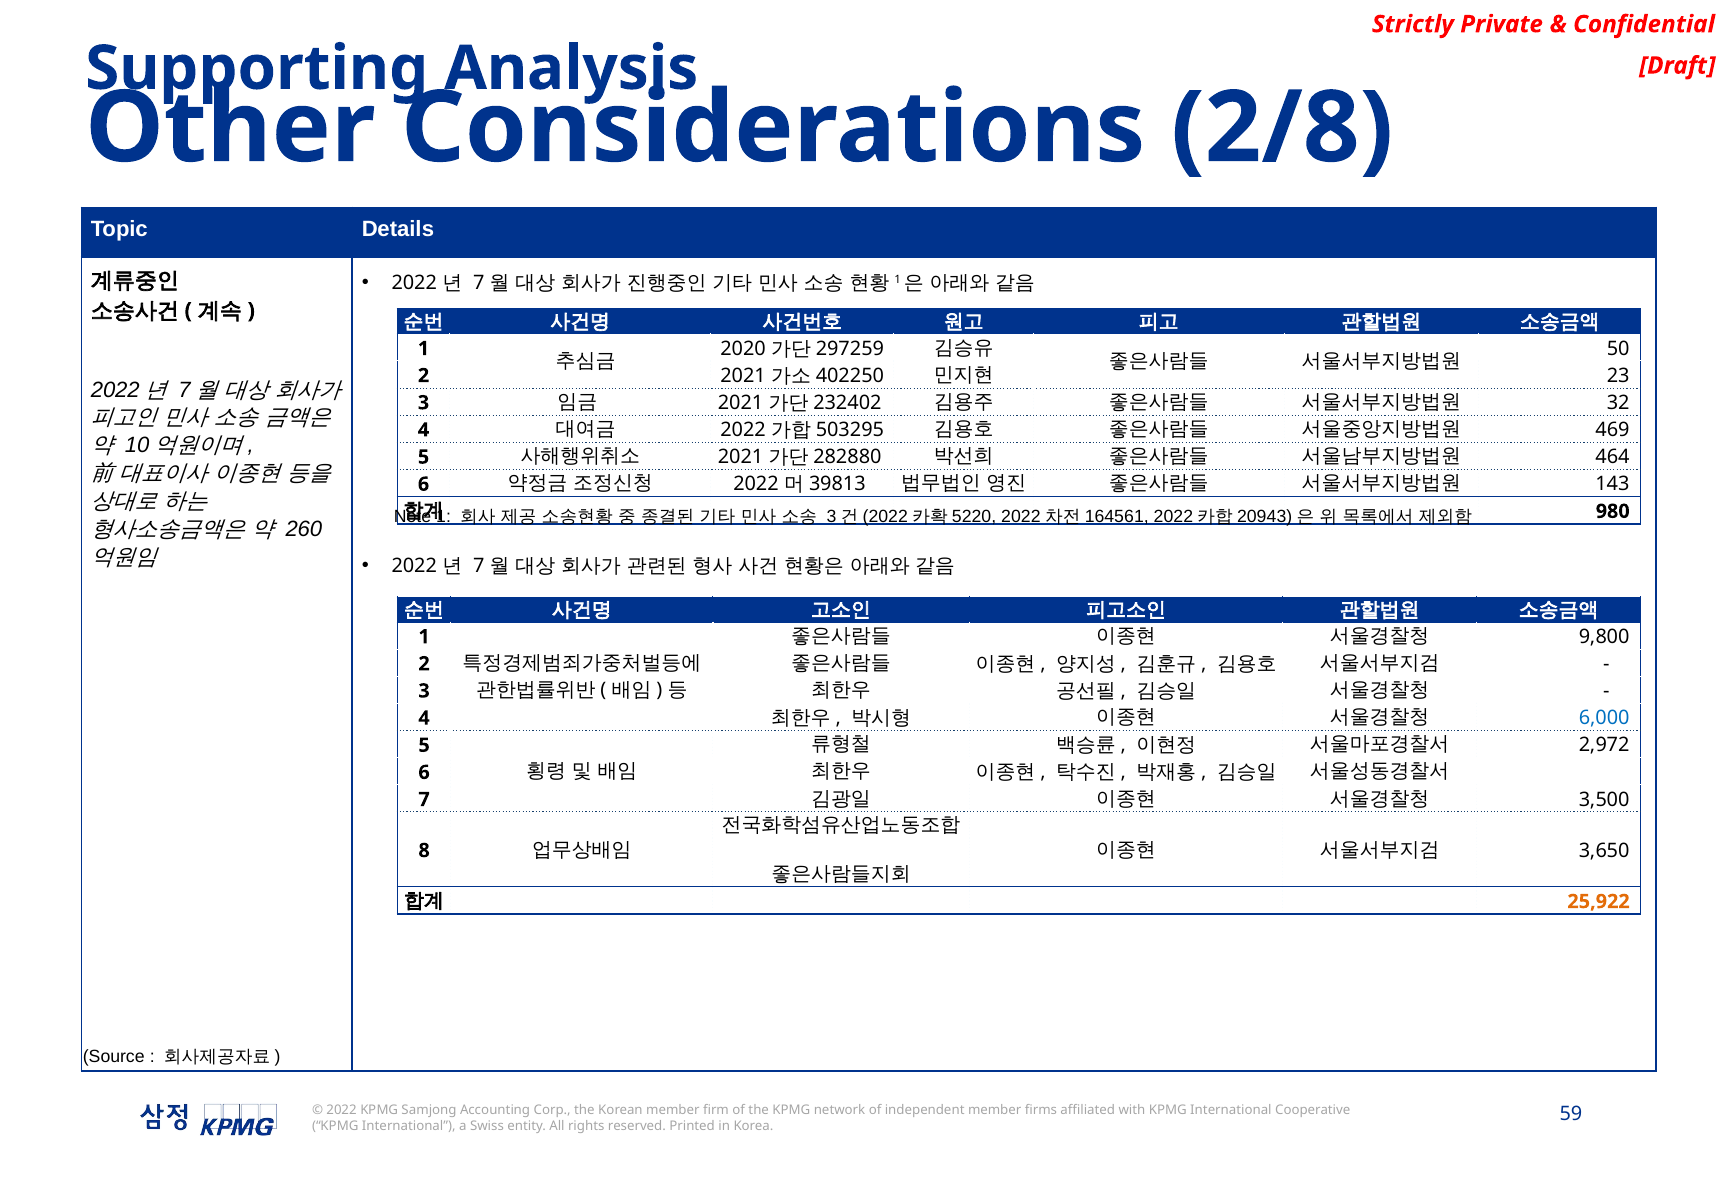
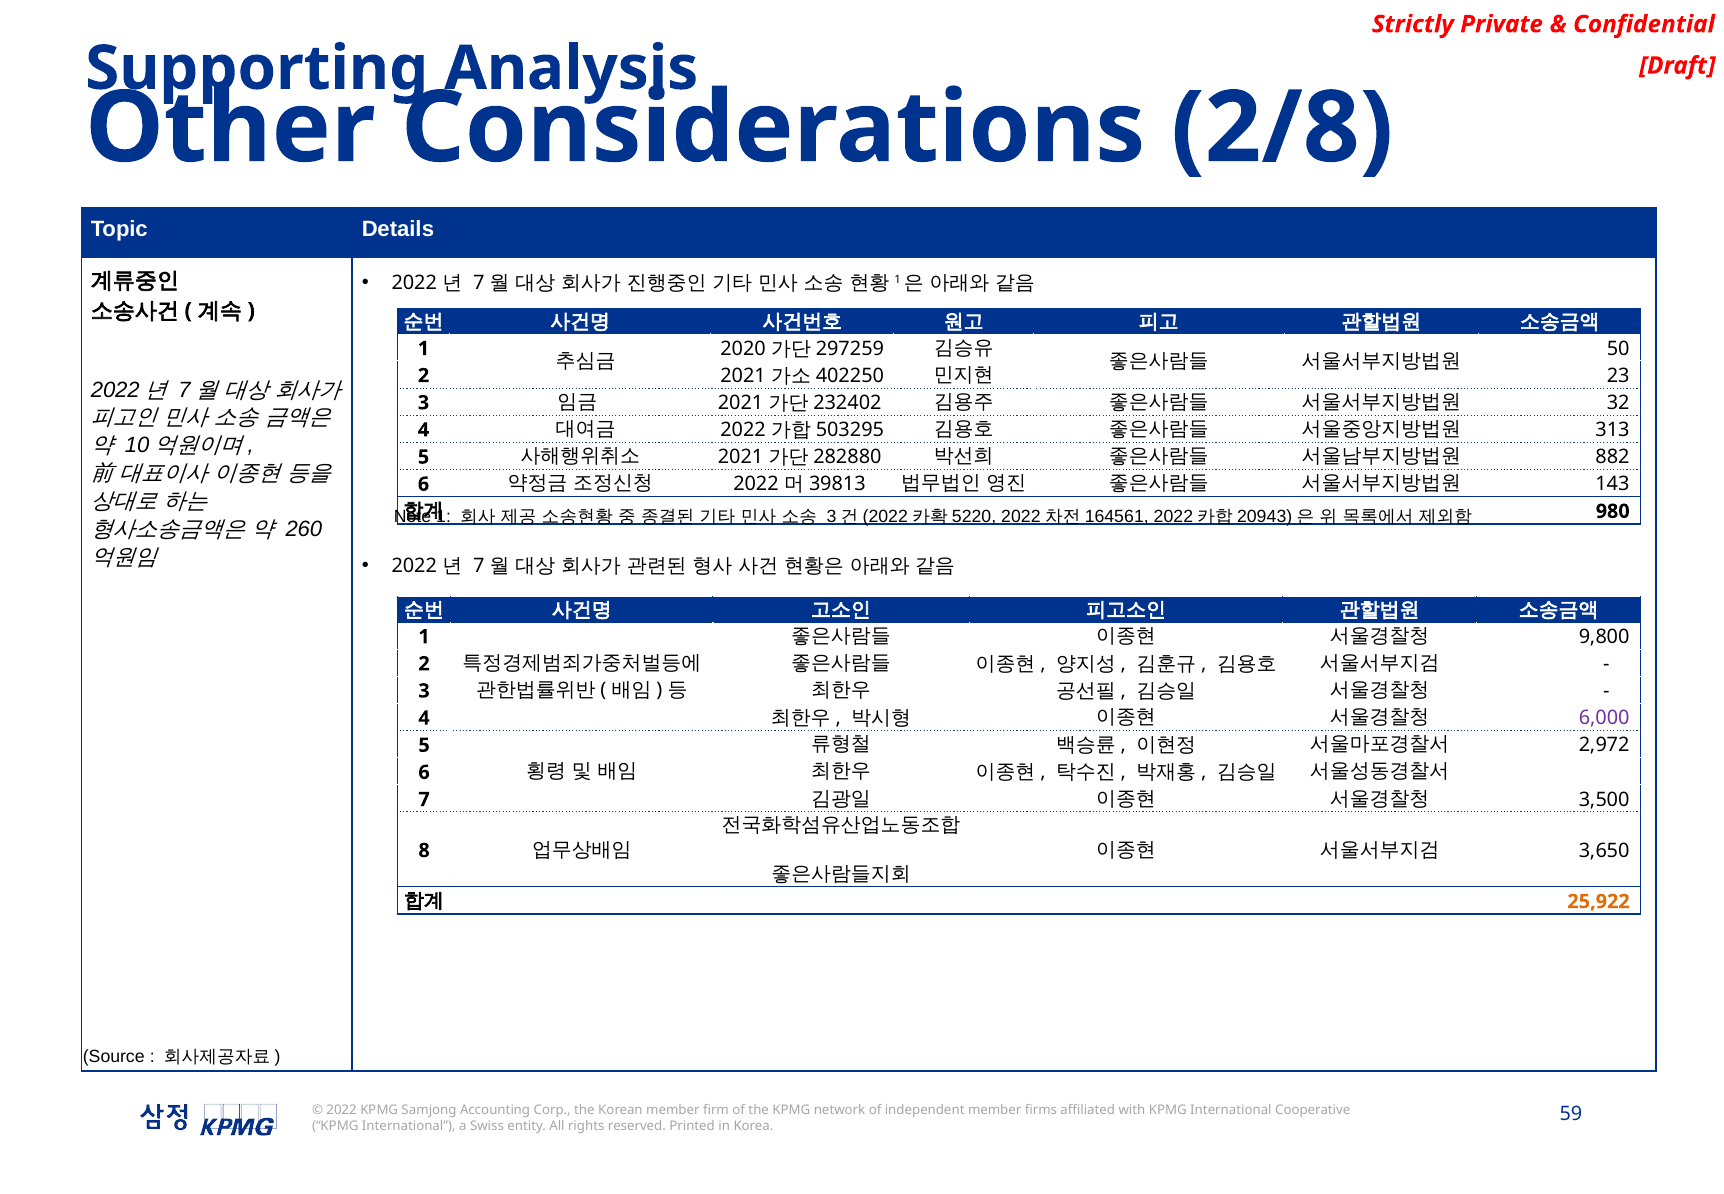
469: 469 -> 313 (1612, 430)
464: 464 -> 882 (1612, 457)
6,000 colour: blue -> purple (1604, 718)
